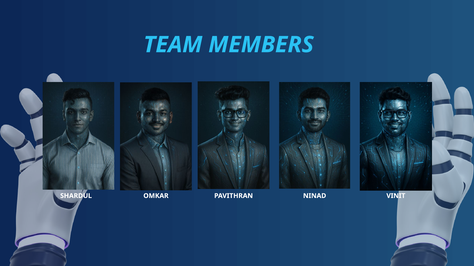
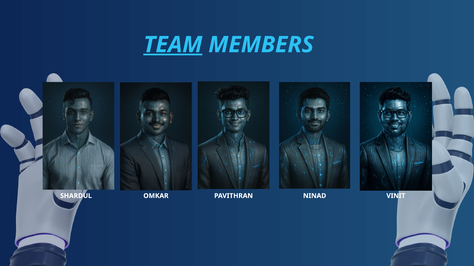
TEAM underline: none -> present (173, 45)
